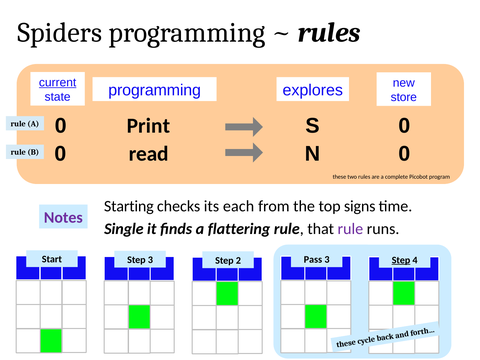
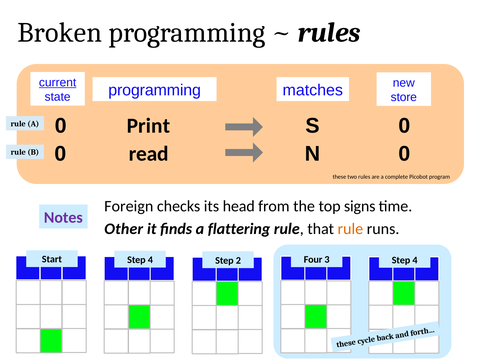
Spiders: Spiders -> Broken (60, 33)
explores: explores -> matches (313, 90)
Starting: Starting -> Foreign (129, 206)
each: each -> head (239, 206)
Single: Single -> Other (124, 229)
rule colour: purple -> orange (350, 229)
Start Step 3: 3 -> 4 (150, 260)
Pass: Pass -> Four (313, 259)
Step underline: present -> none (401, 260)
